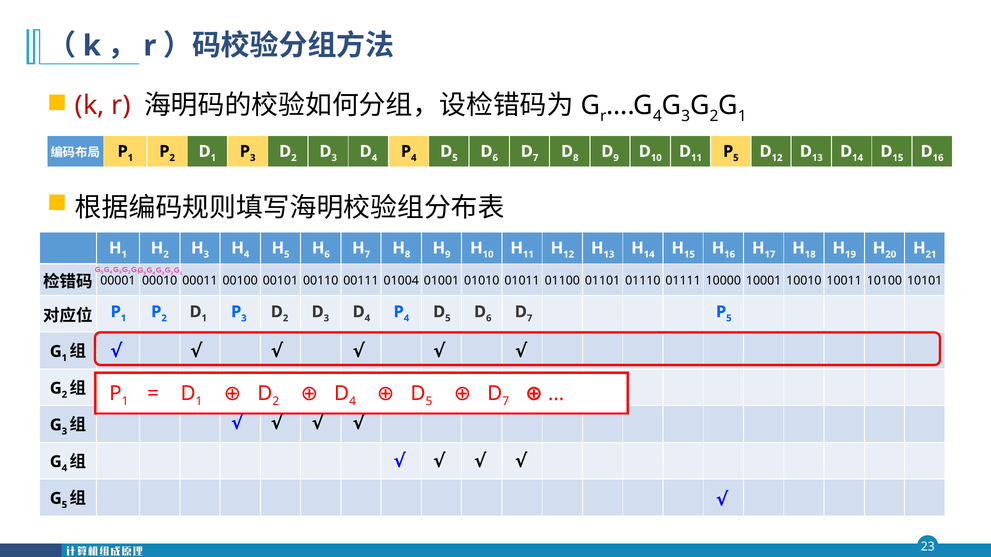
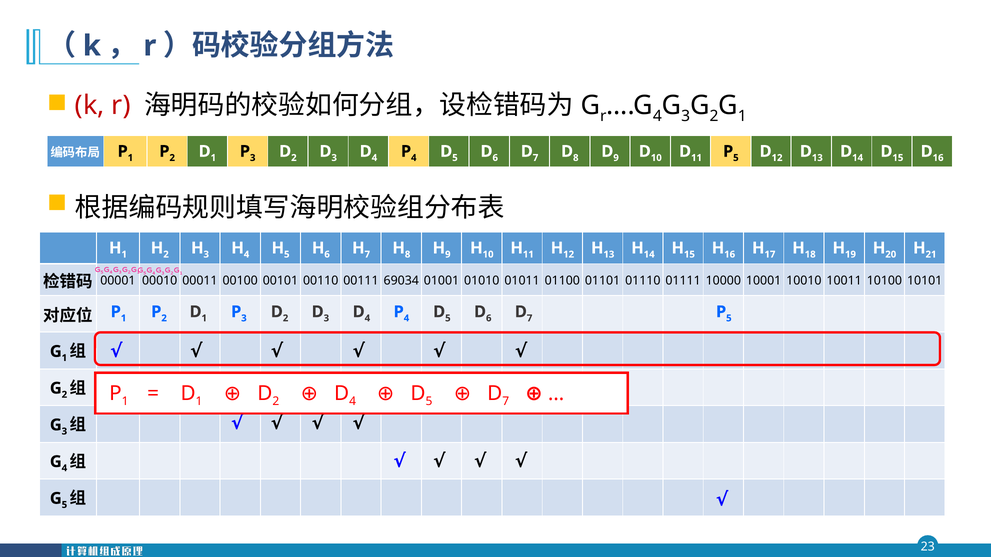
01004: 01004 -> 69034 (401, 281)
